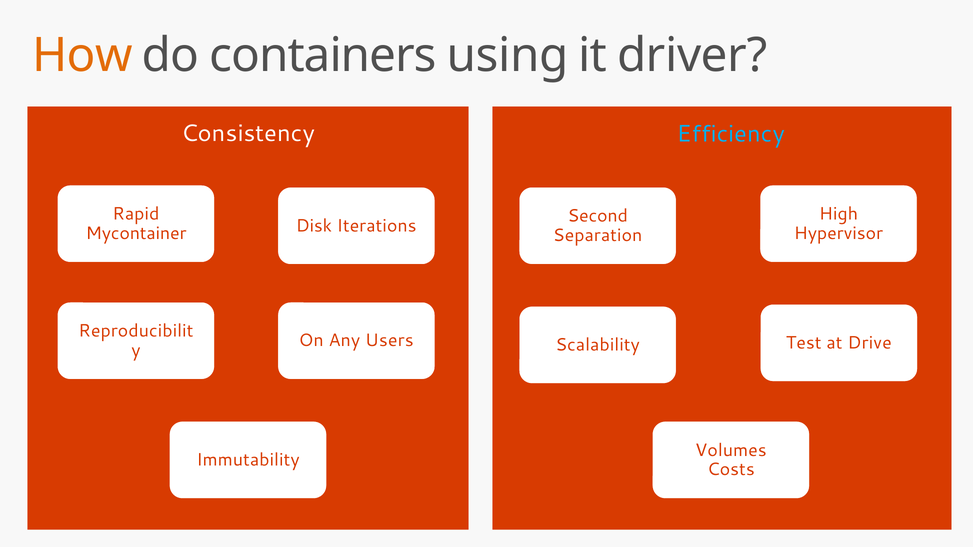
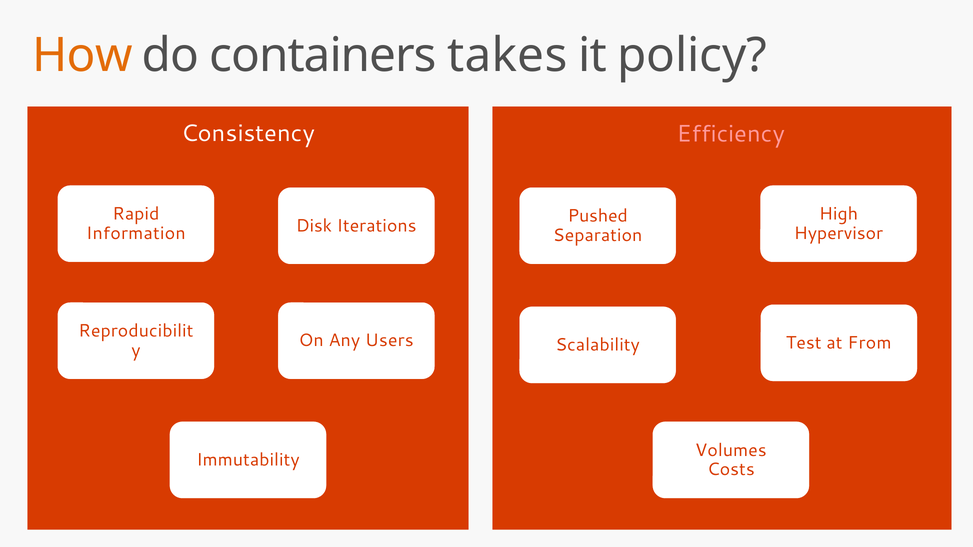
using: using -> takes (507, 55)
driver: driver -> policy (692, 55)
Efficiency colour: light blue -> pink (731, 134)
Second: Second -> Pushed (598, 216)
Mycontainer: Mycontainer -> Information (136, 233)
Drive: Drive -> From (870, 343)
